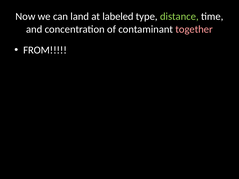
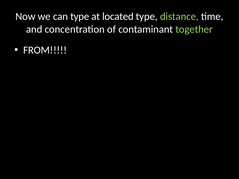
can land: land -> type (80, 16)
labeled: labeled -> located (118, 16)
together colour: pink -> light green (194, 29)
